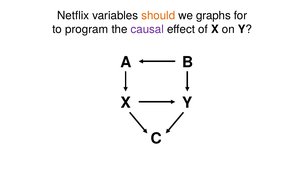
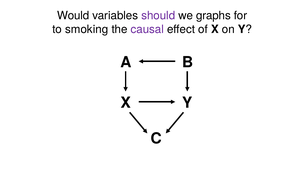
Netflix: Netflix -> Would (73, 15)
should colour: orange -> purple (158, 15)
program: program -> smoking (87, 29)
